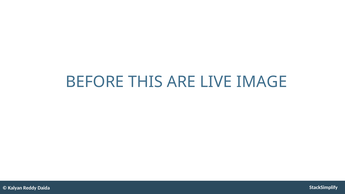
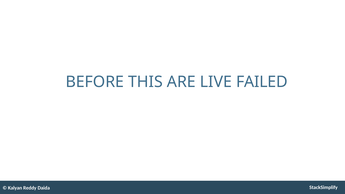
IMAGE: IMAGE -> FAILED (262, 82)
